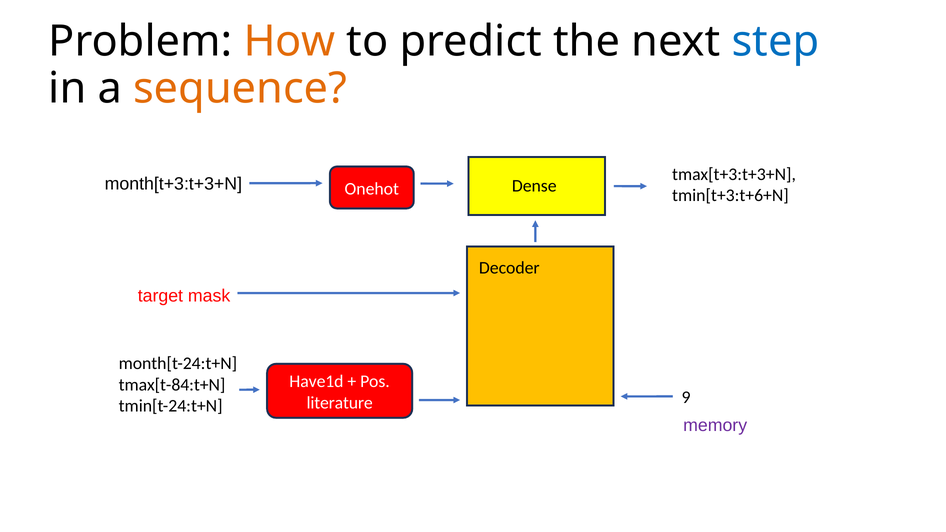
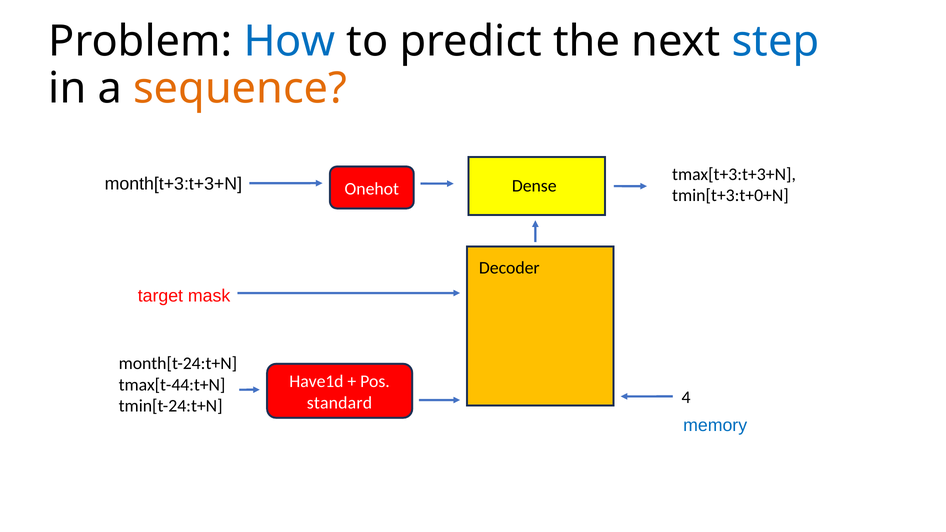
How colour: orange -> blue (289, 42)
tmin[t+3:t+6+N: tmin[t+3:t+6+N -> tmin[t+3:t+0+N (730, 196)
tmax[t-84:t+N: tmax[t-84:t+N -> tmax[t-44:t+N (172, 385)
literature: literature -> standard (339, 403)
9: 9 -> 4 (686, 397)
memory colour: purple -> blue (715, 426)
